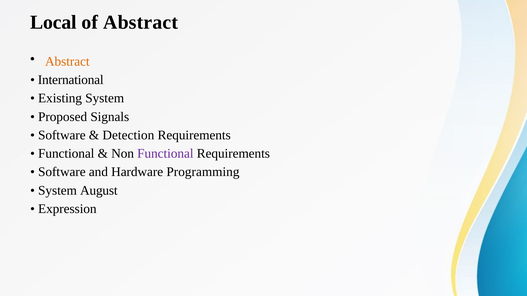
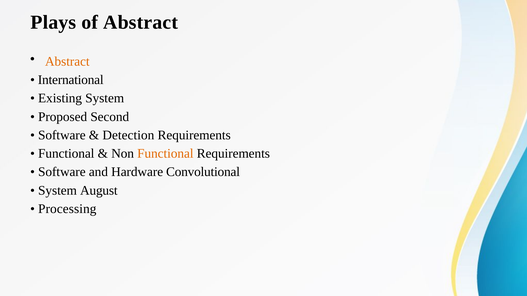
Local: Local -> Plays (53, 22)
Signals: Signals -> Second (110, 117)
Functional colour: purple -> orange (165, 154)
Programming: Programming -> Convolutional (203, 172)
Expression: Expression -> Processing (67, 209)
